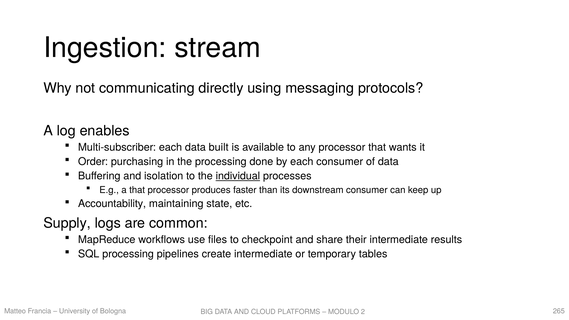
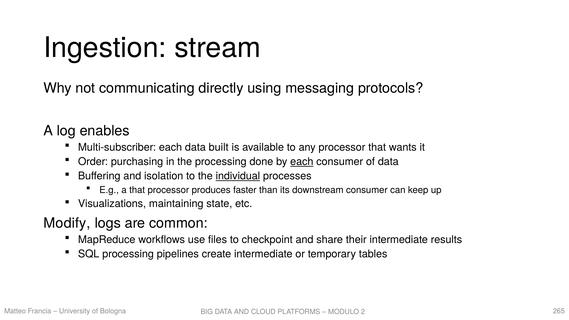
each underline: none -> present (302, 162)
Accountability: Accountability -> Visualizations (112, 204)
Supply: Supply -> Modify (67, 223)
